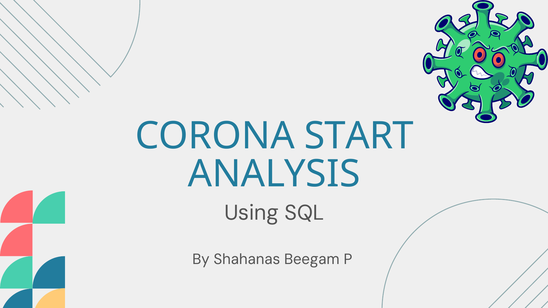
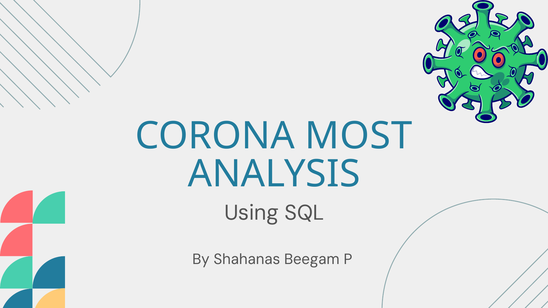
START: START -> MOST (359, 136)
